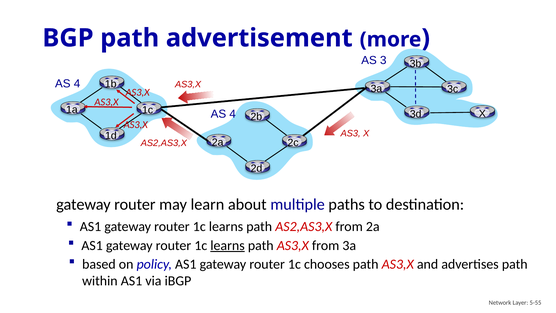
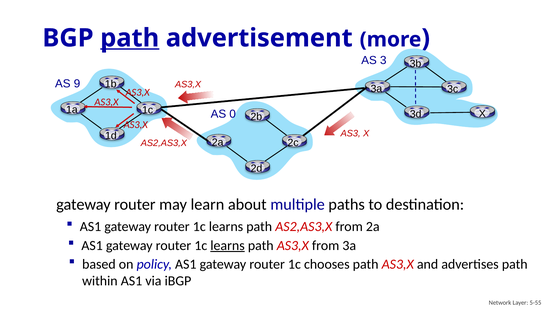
path underline: none -> present (130, 38)
4: 4 -> 9 (77, 84)
4: 4 -> 0 (233, 114)
